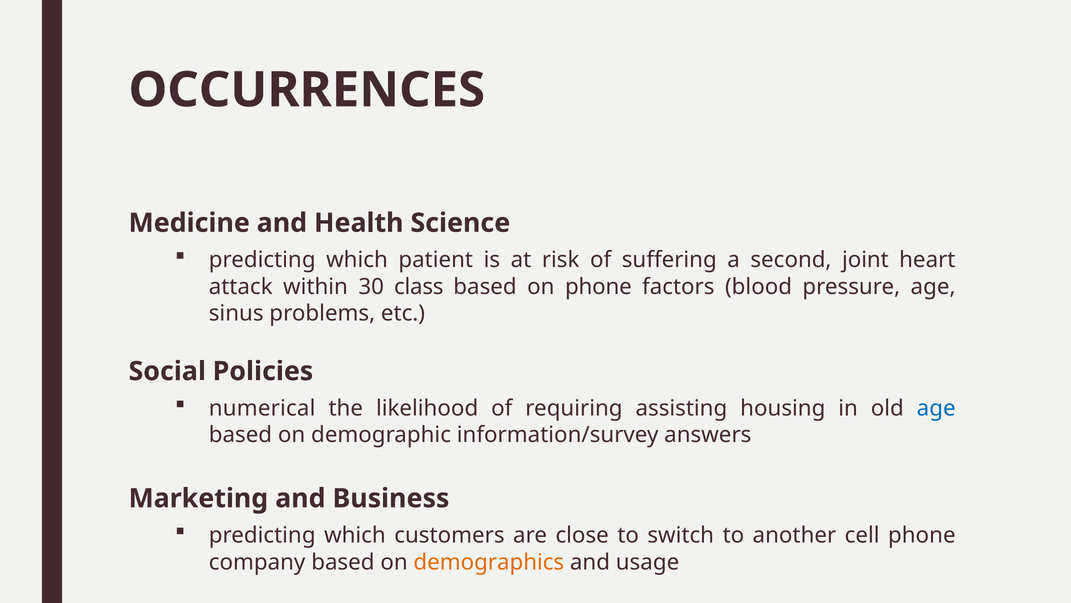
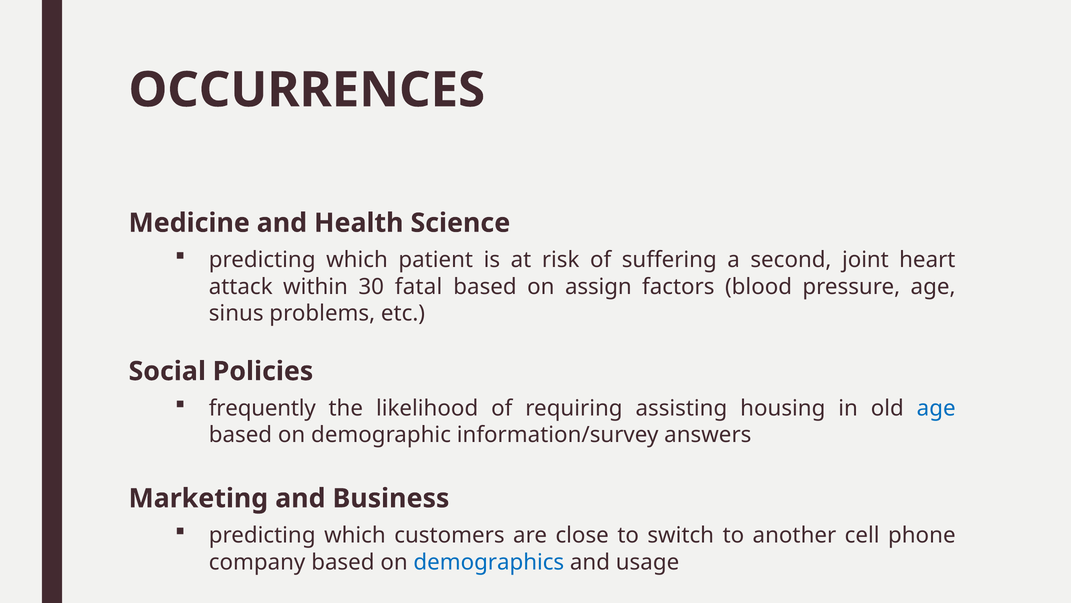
class: class -> fatal (419, 287)
on phone: phone -> assign (598, 287)
numerical: numerical -> frequently (262, 408)
demographics colour: orange -> blue (489, 562)
